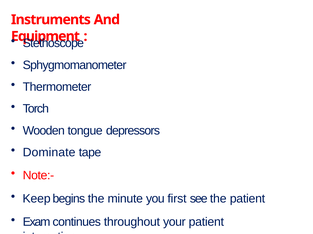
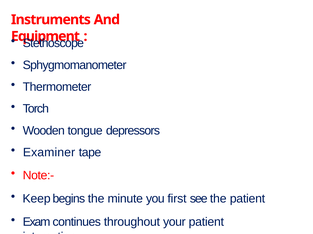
Dominate: Dominate -> Examiner (49, 153)
